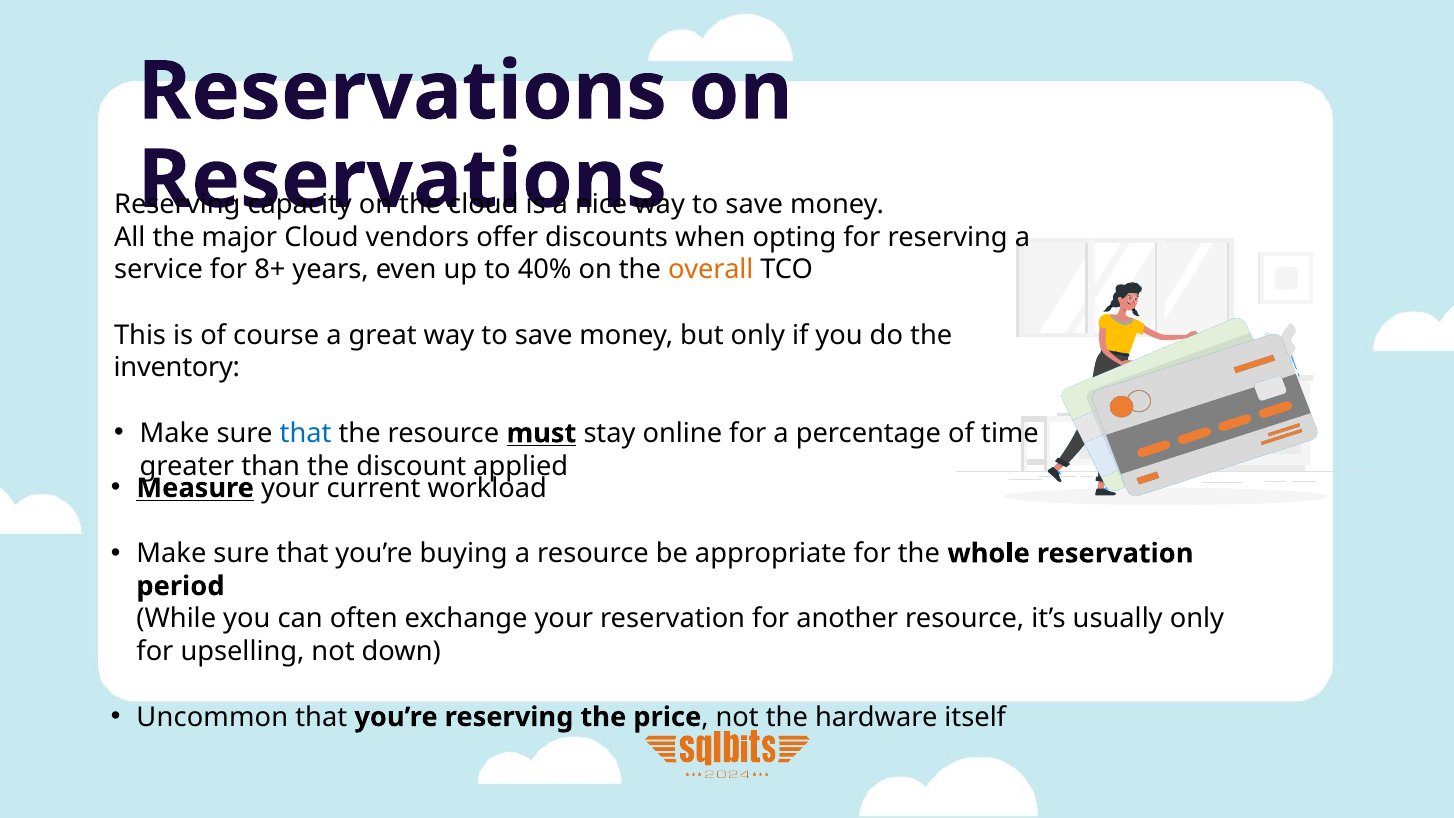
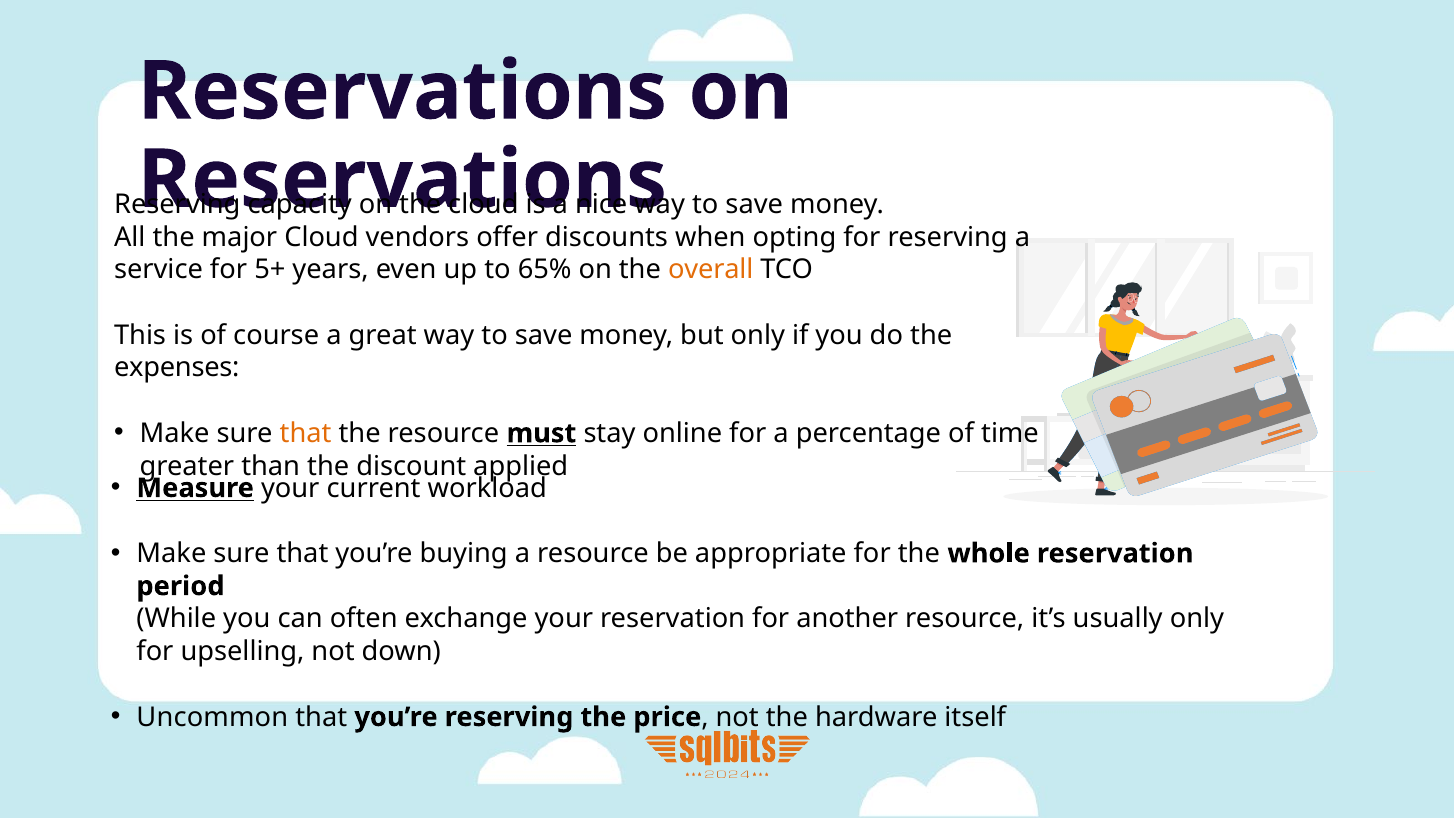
8+: 8+ -> 5+ (270, 270)
40%: 40% -> 65% (545, 270)
inventory: inventory -> expenses (177, 368)
that colour: blue -> orange (306, 433)
